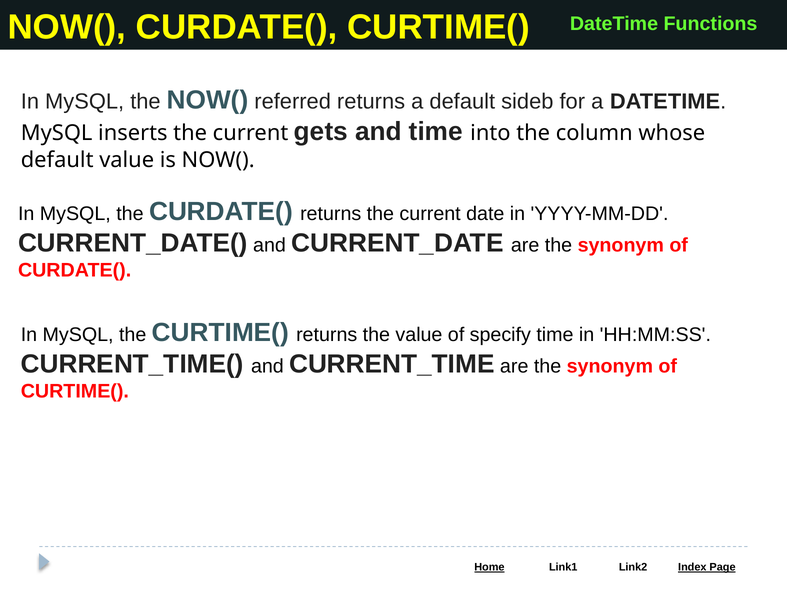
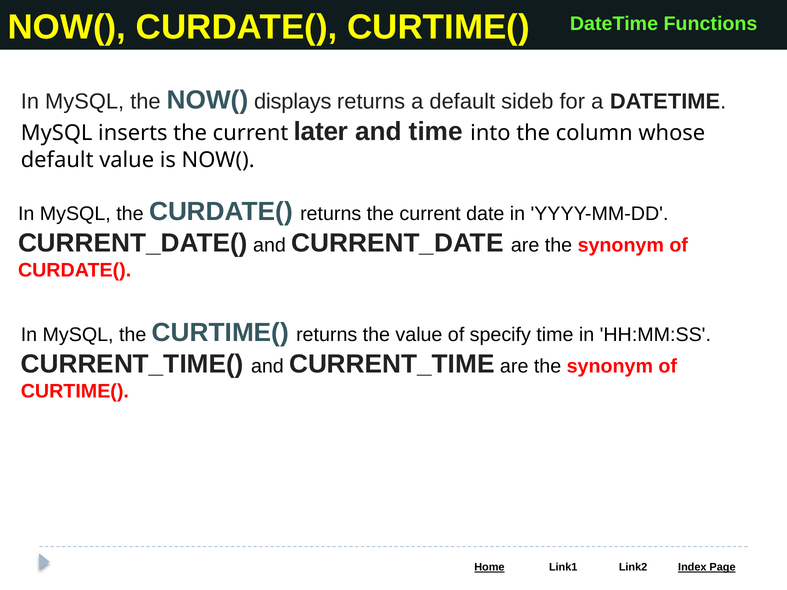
referred: referred -> displays (293, 102)
gets: gets -> later (321, 132)
